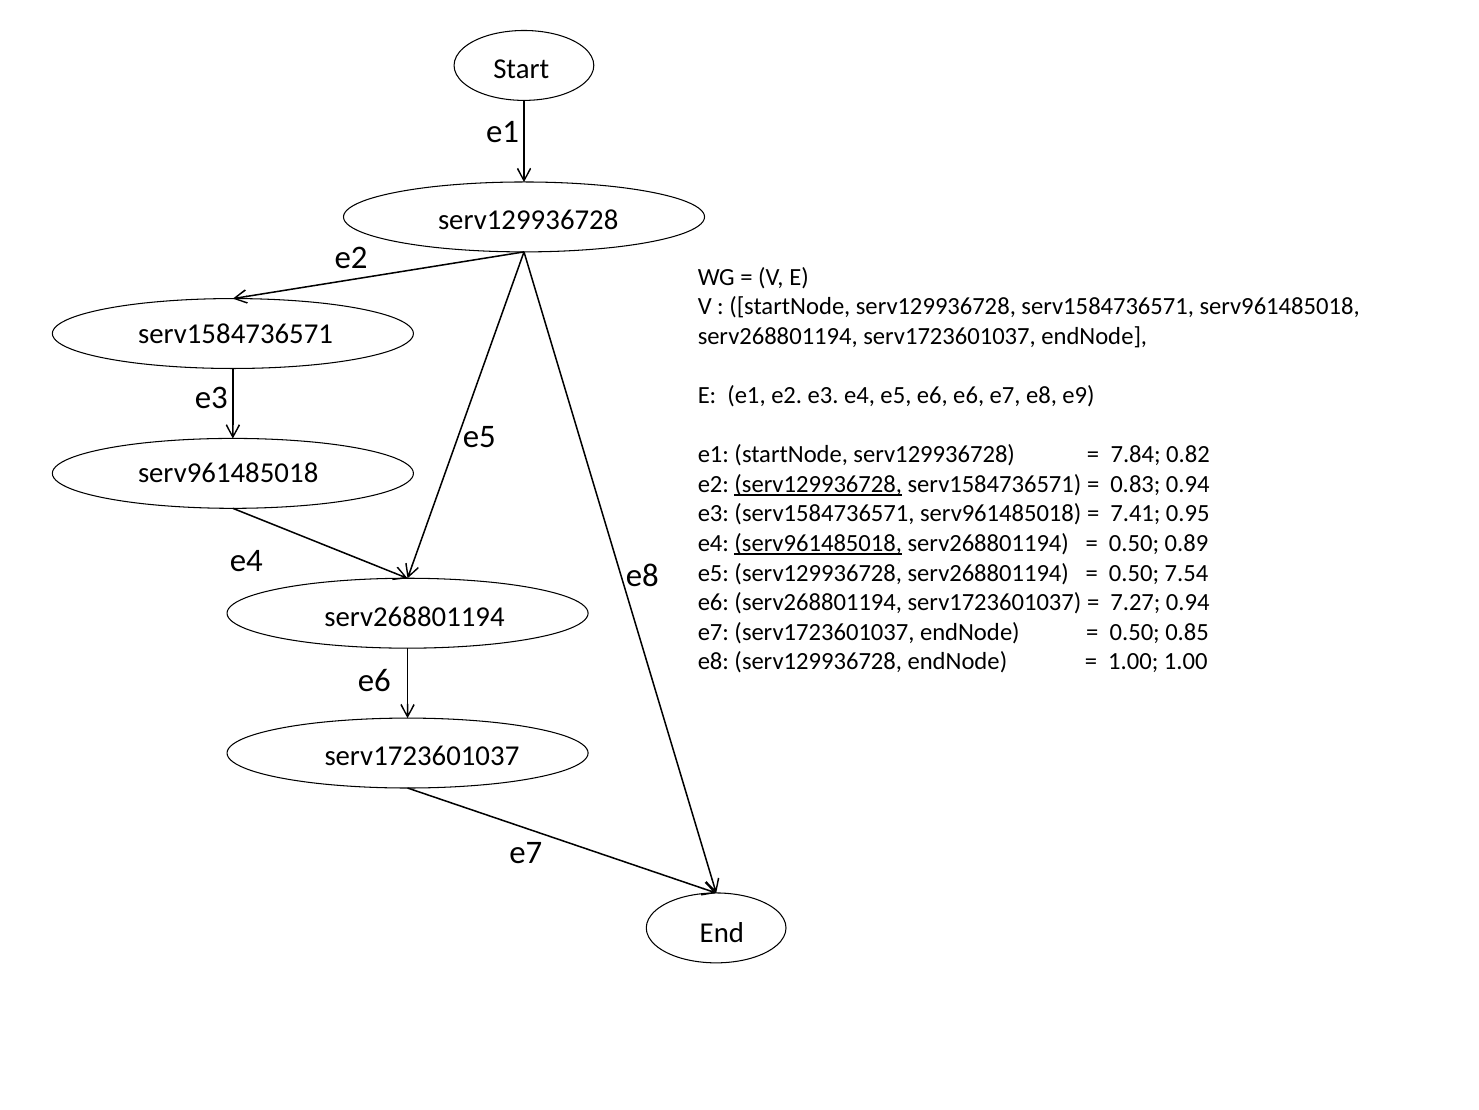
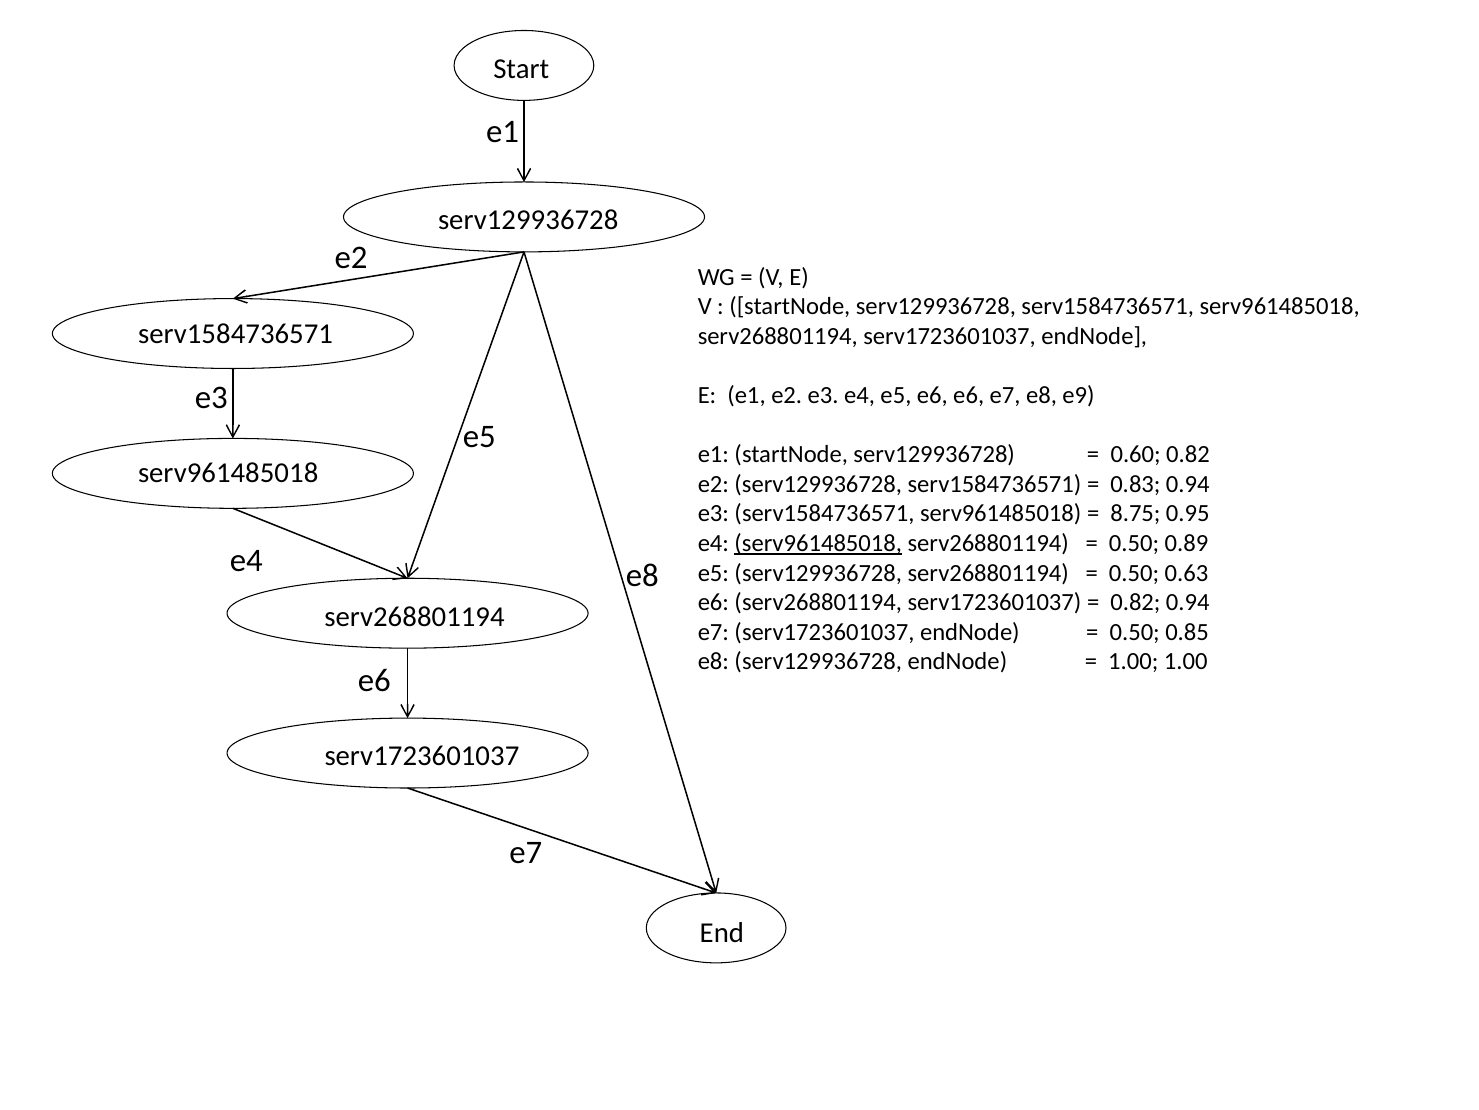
7.84: 7.84 -> 0.60 (1136, 454)
serv129936728 underline: present -> none (818, 484)
7.41: 7.41 -> 8.75 (1135, 513)
7.54: 7.54 -> 0.63 (1187, 573)
7.27: 7.27 -> 0.82 (1135, 602)
